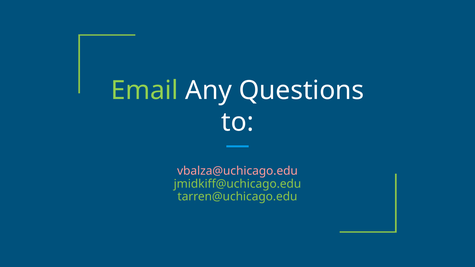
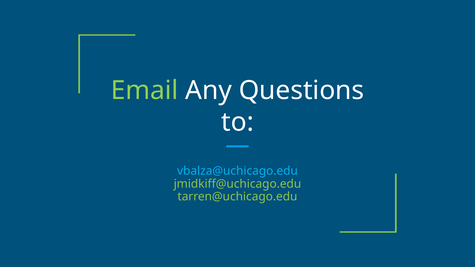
vbalza@uchicago.edu colour: pink -> light blue (237, 171)
